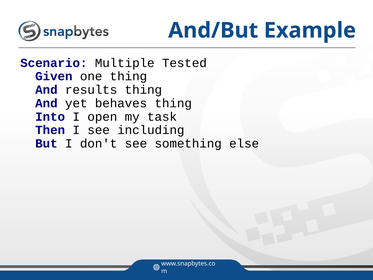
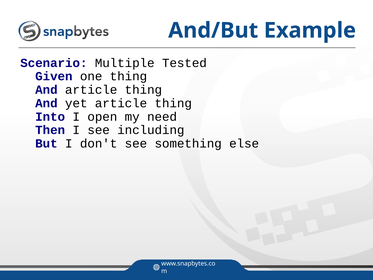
And results: results -> article (91, 90)
yet behaves: behaves -> article (121, 103)
task: task -> need (162, 117)
